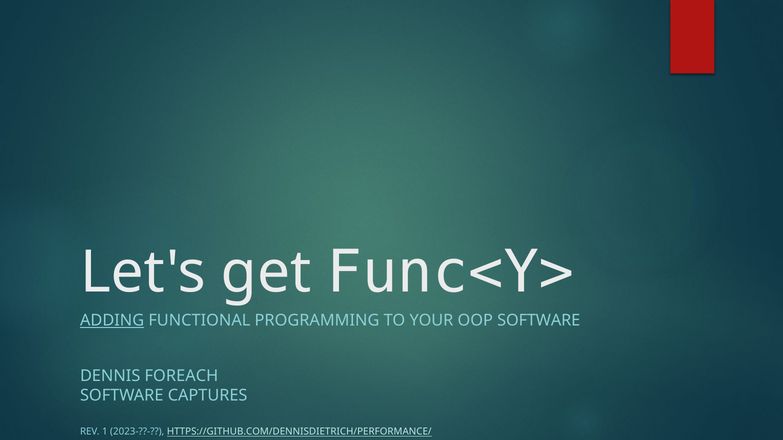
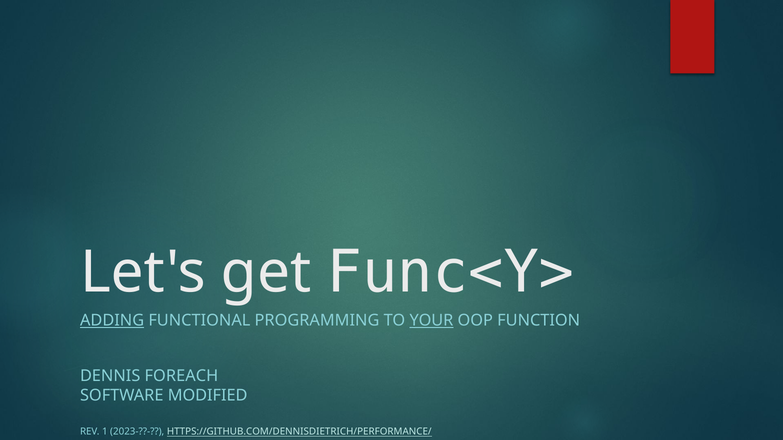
YOUR underline: none -> present (431, 321)
OOP SOFTWARE: SOFTWARE -> FUNCTION (539, 321)
CAPTURES: CAPTURES -> MODIFIED (208, 396)
